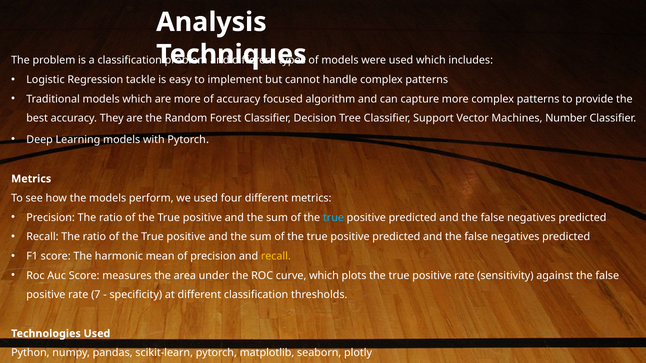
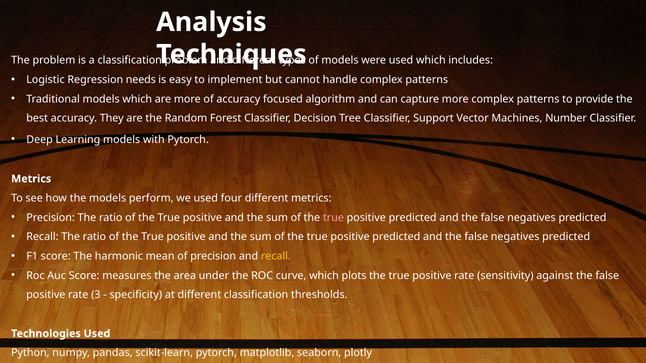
tackle: tackle -> needs (141, 80)
true colour: light blue -> pink (333, 218)
7: 7 -> 3 (96, 295)
